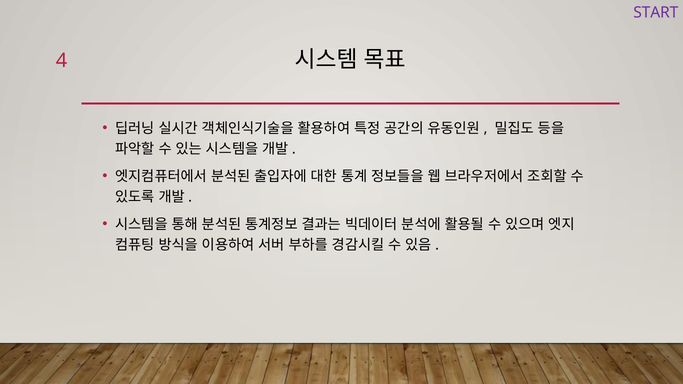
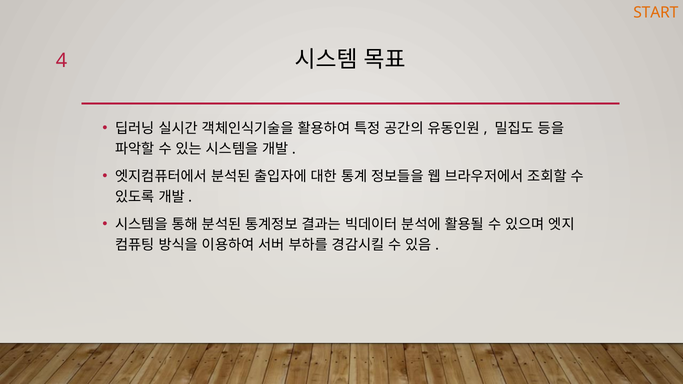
START colour: purple -> orange (656, 13)
